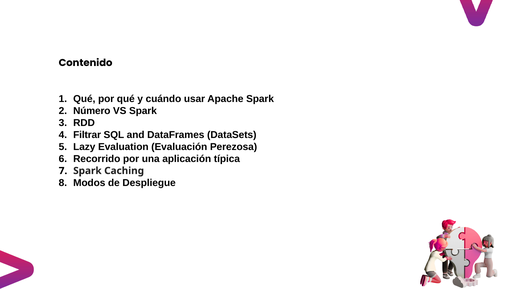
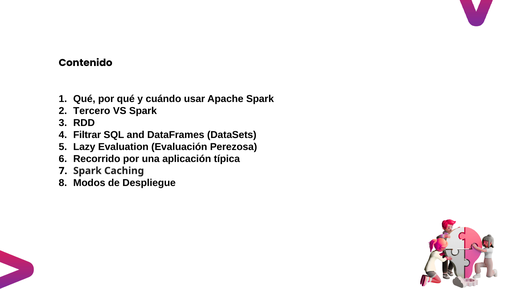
Número: Número -> Tercero (92, 111)
